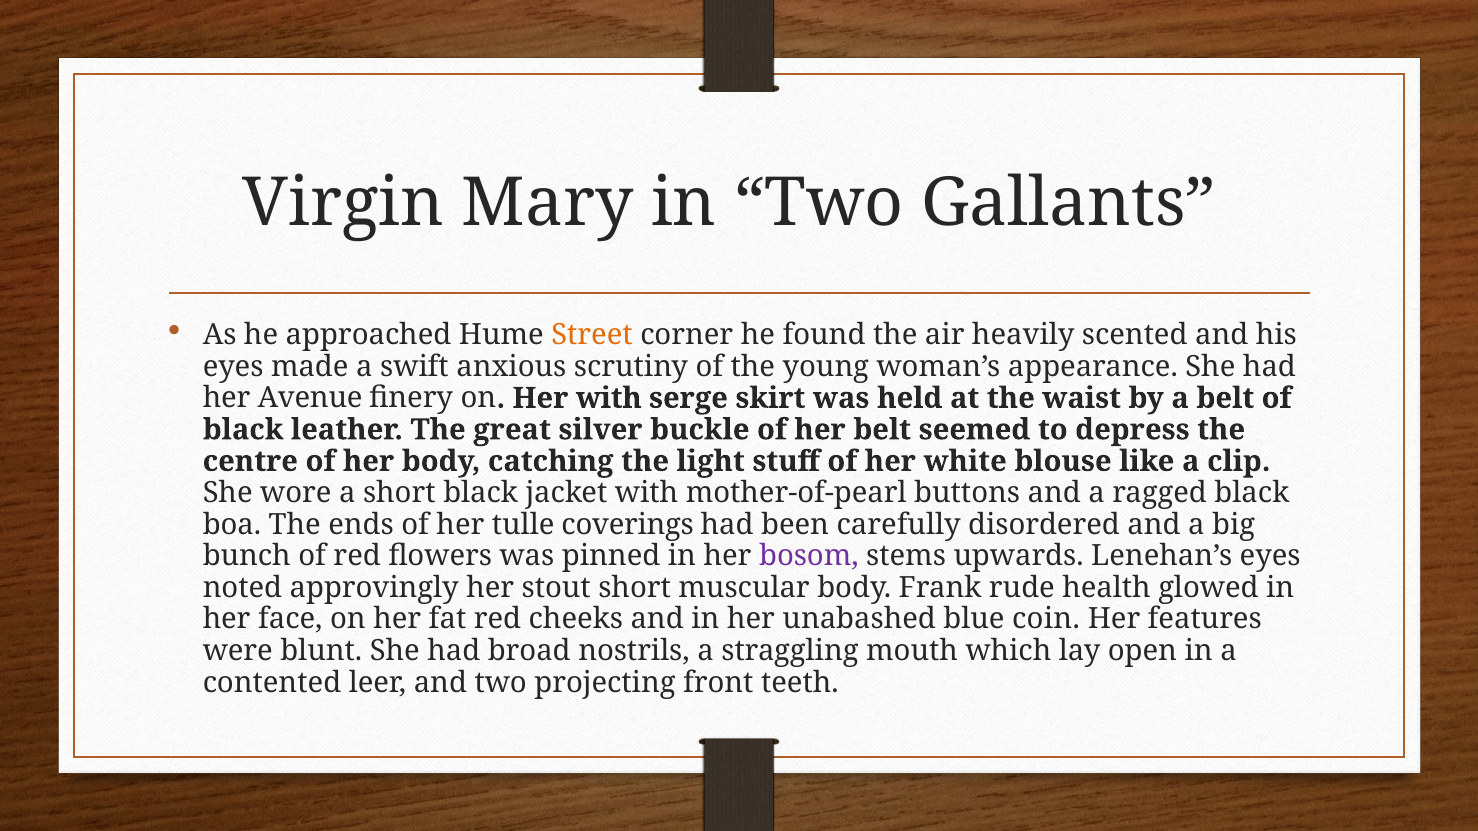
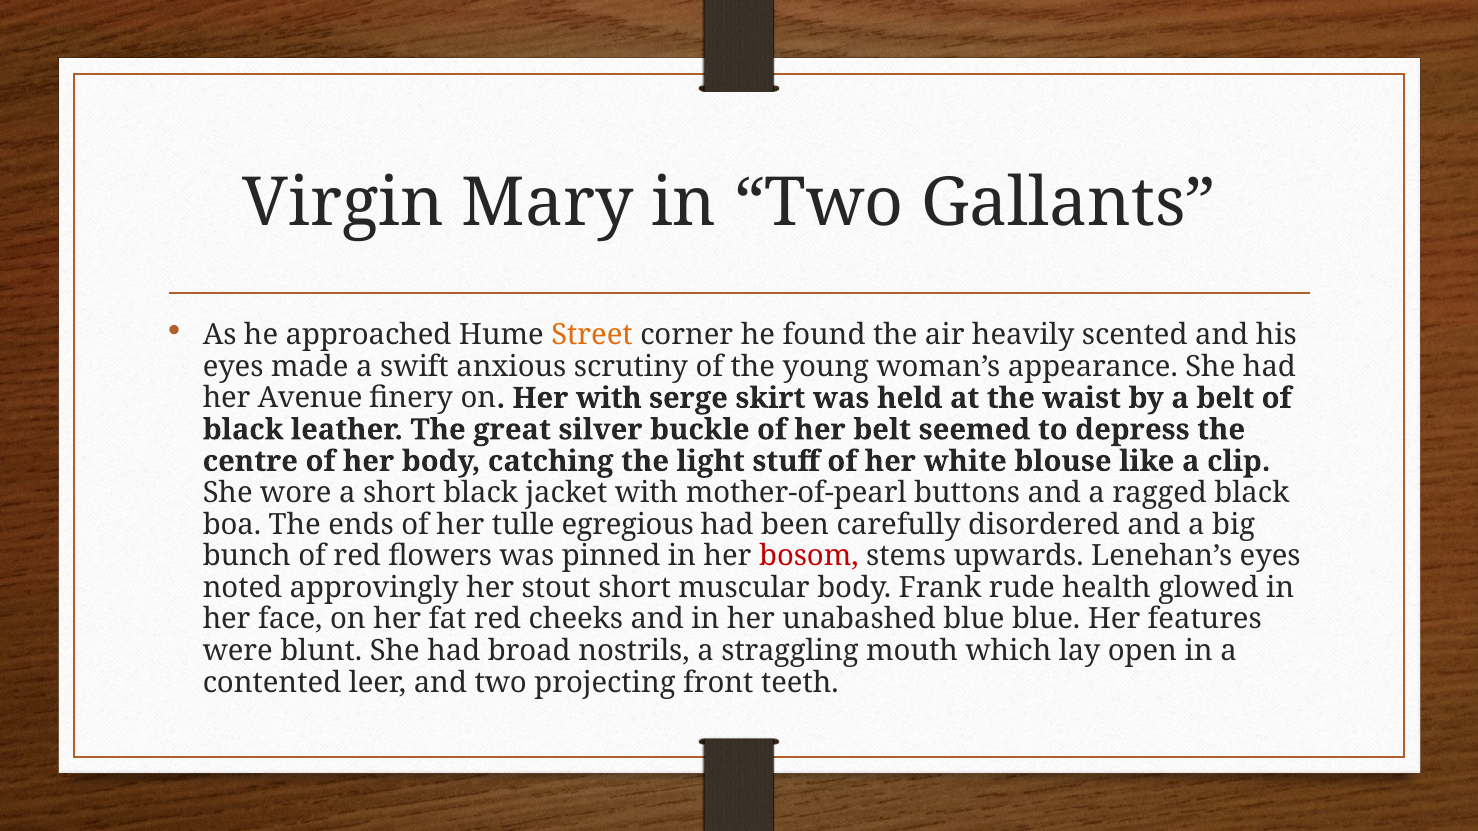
coverings: coverings -> egregious (628, 525)
bosom colour: purple -> red (809, 556)
blue coin: coin -> blue (1046, 619)
